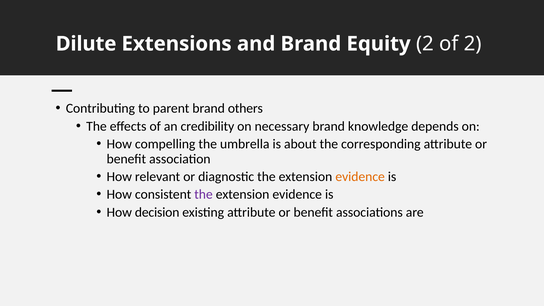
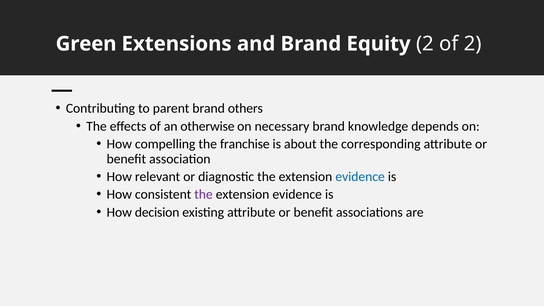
Dilute: Dilute -> Green (86, 44)
credibility: credibility -> otherwise (207, 126)
umbrella: umbrella -> franchise (245, 144)
evidence colour: orange -> blue (360, 177)
